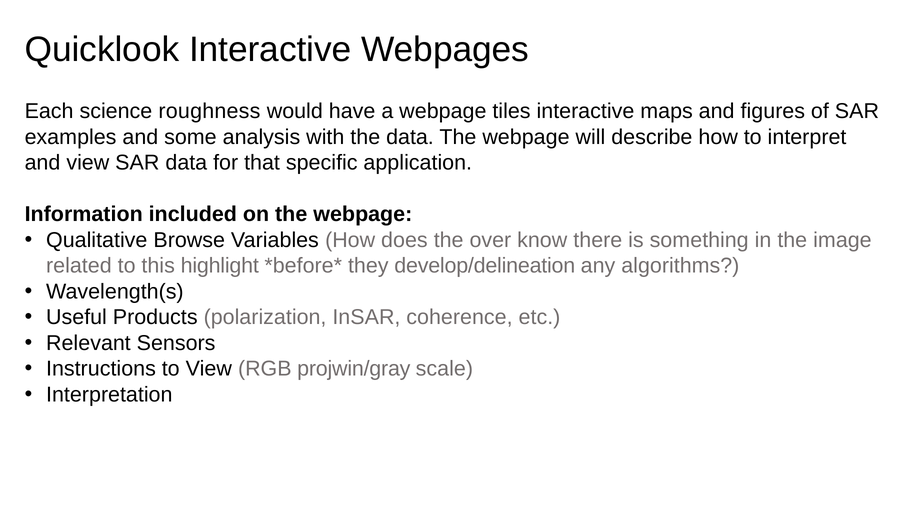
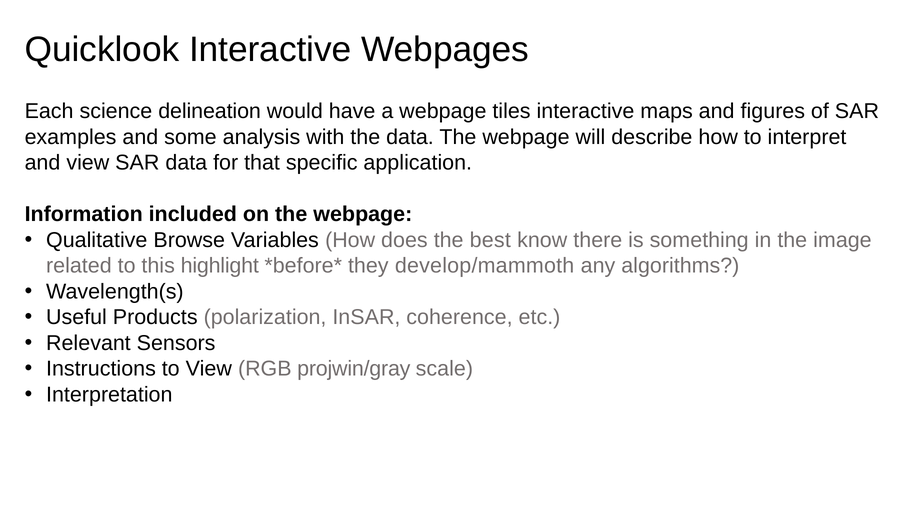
roughness: roughness -> delineation (210, 111)
over: over -> best (490, 240)
develop/delineation: develop/delineation -> develop/mammoth (485, 266)
